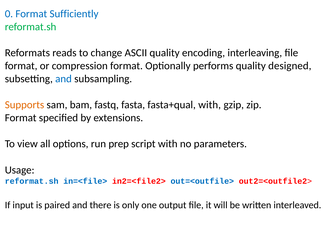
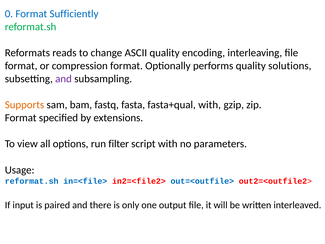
designed: designed -> solutions (290, 66)
and colour: blue -> purple (64, 79)
prep: prep -> filter (119, 144)
